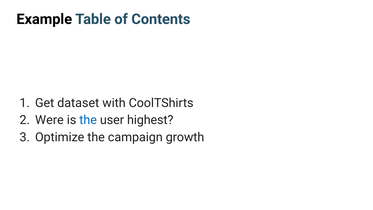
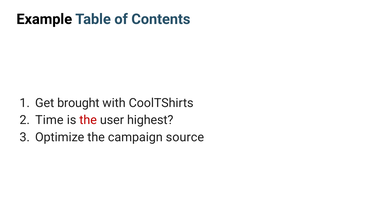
dataset: dataset -> brought (78, 103)
Were: Were -> Time (49, 120)
the colour: blue -> red (88, 120)
growth: growth -> source (185, 137)
